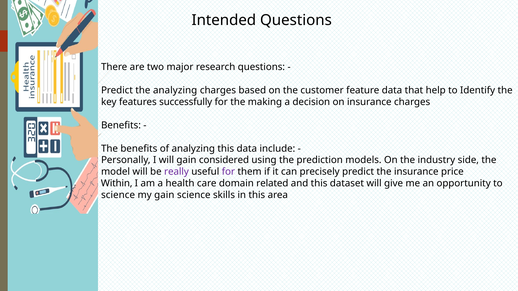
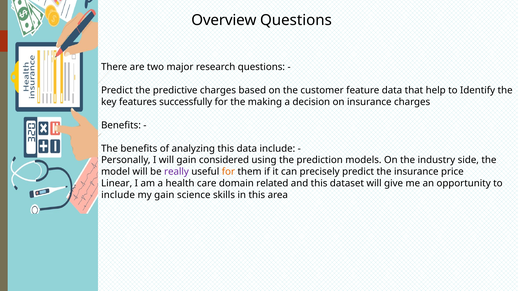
Intended: Intended -> Overview (224, 20)
the analyzing: analyzing -> predictive (175, 90)
for colour: purple -> orange (228, 172)
Within: Within -> Linear (117, 184)
science: science -> include (118, 195)
